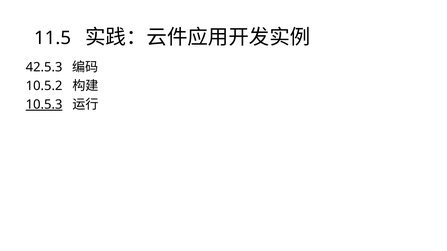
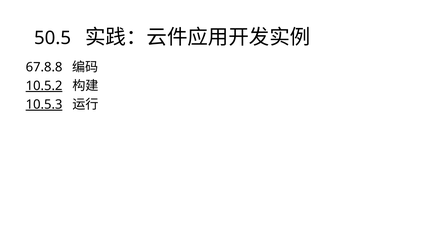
11.5: 11.5 -> 50.5 (53, 38)
42.5.3: 42.5.3 -> 67.8.8 (44, 67)
10.5.2 underline: none -> present (44, 86)
